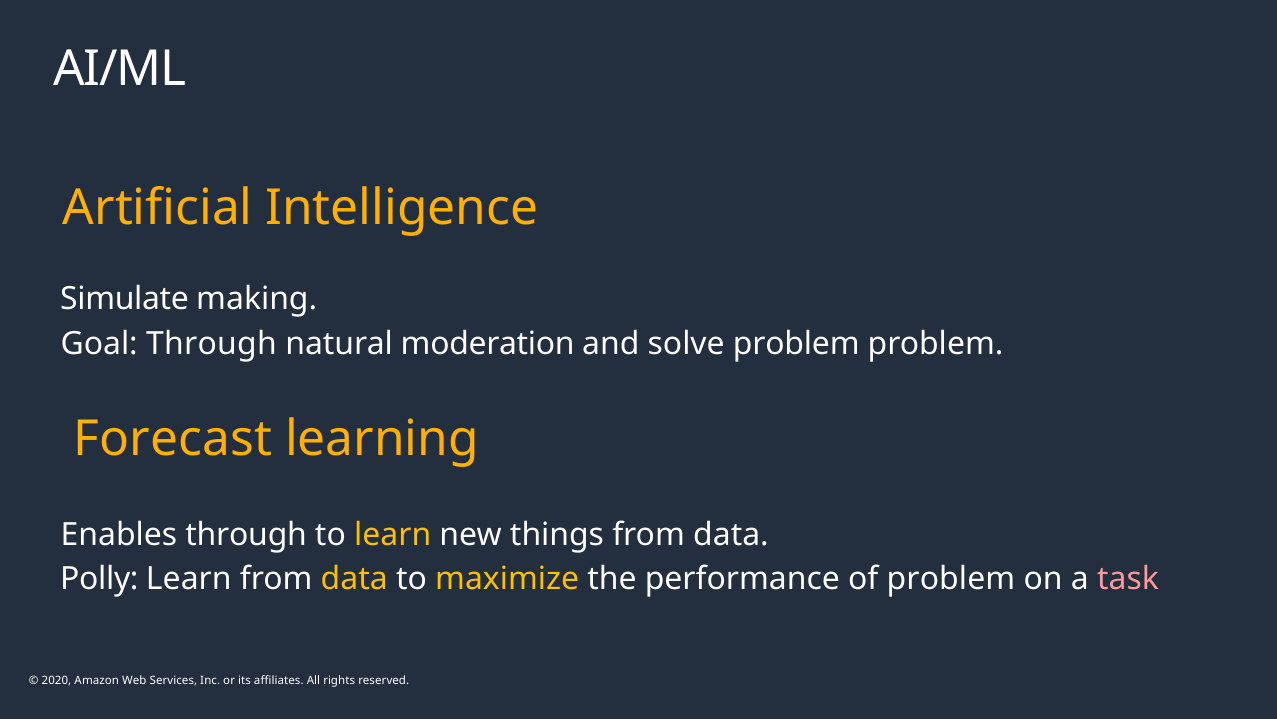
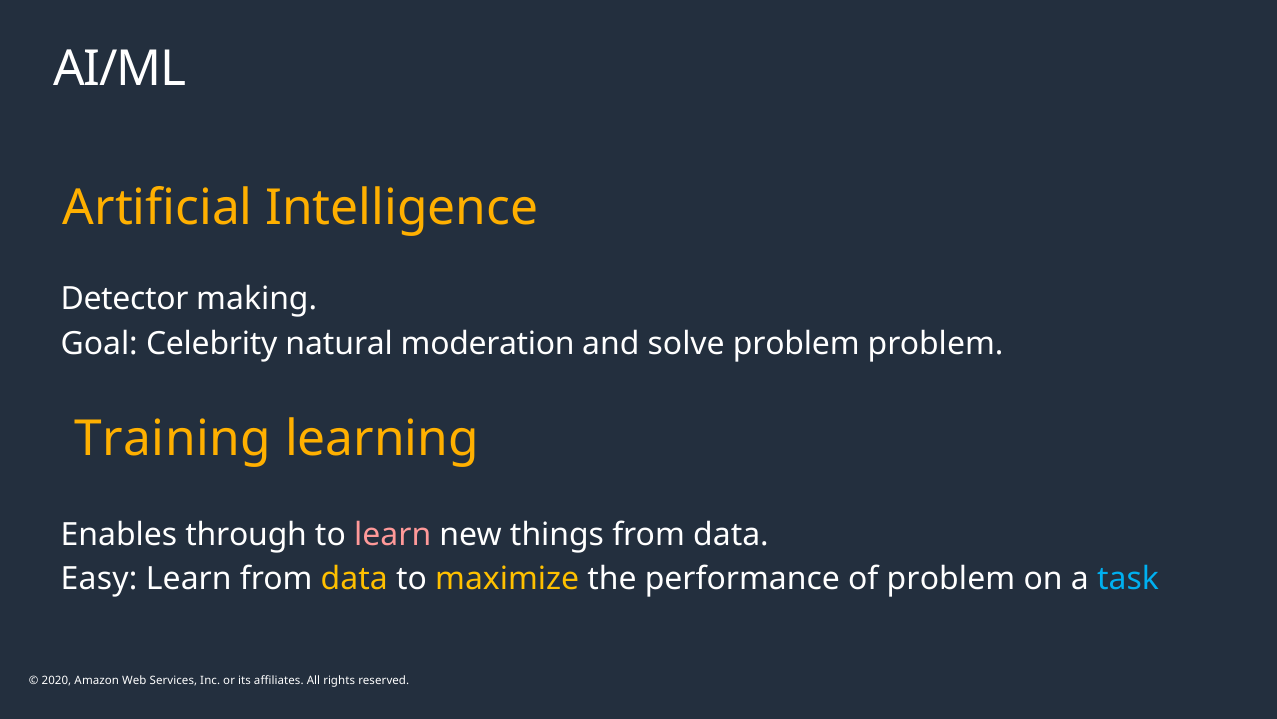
Simulate: Simulate -> Detector (125, 299)
Goal Through: Through -> Celebrity (212, 344)
Forecast: Forecast -> Training (173, 439)
learn colour: yellow -> pink (393, 534)
Polly: Polly -> Easy (99, 579)
task colour: pink -> light blue (1128, 579)
